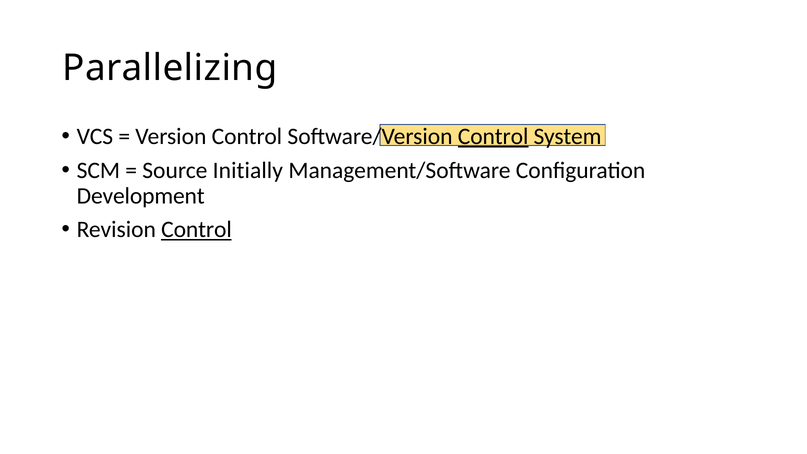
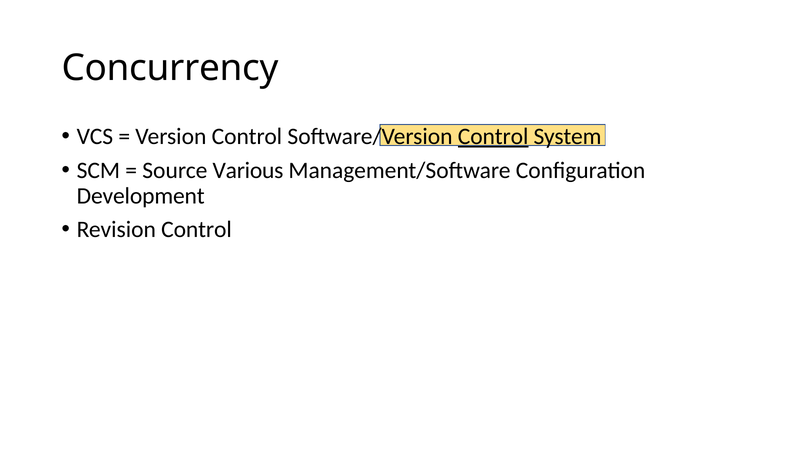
Parallelizing: Parallelizing -> Concurrency (170, 68)
Initially: Initially -> Various (248, 170)
Control underline: present -> none (196, 230)
